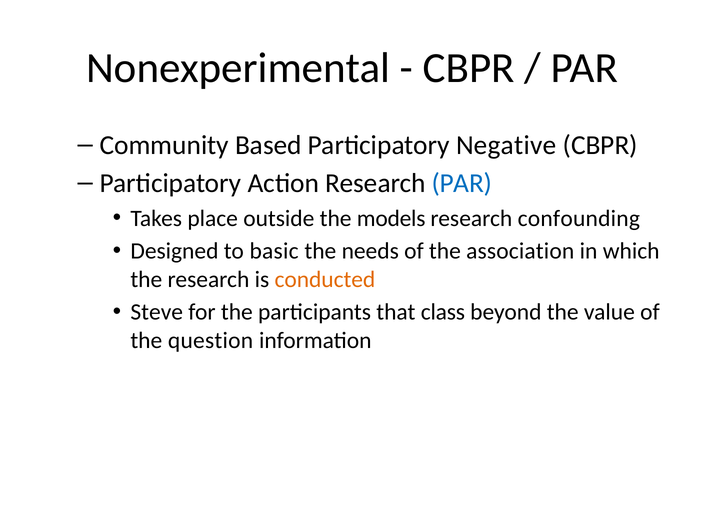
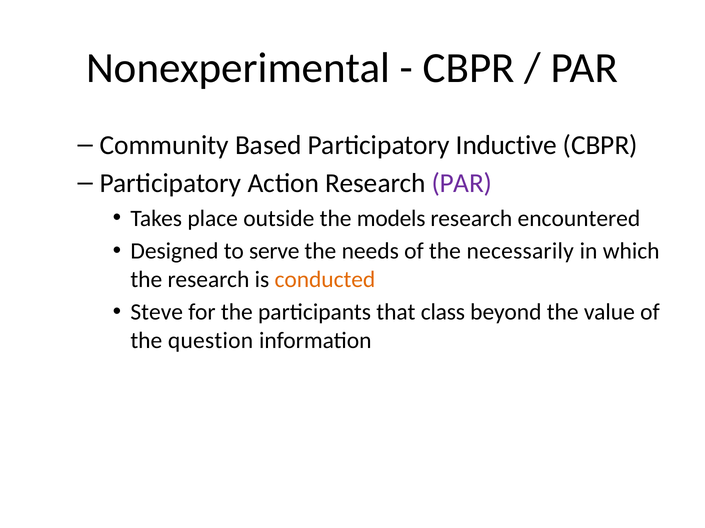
Negative: Negative -> Inductive (506, 145)
PAR colour: blue -> purple (462, 184)
confounding: confounding -> encountered (579, 219)
basic: basic -> serve (274, 252)
association: association -> necessarily (520, 252)
